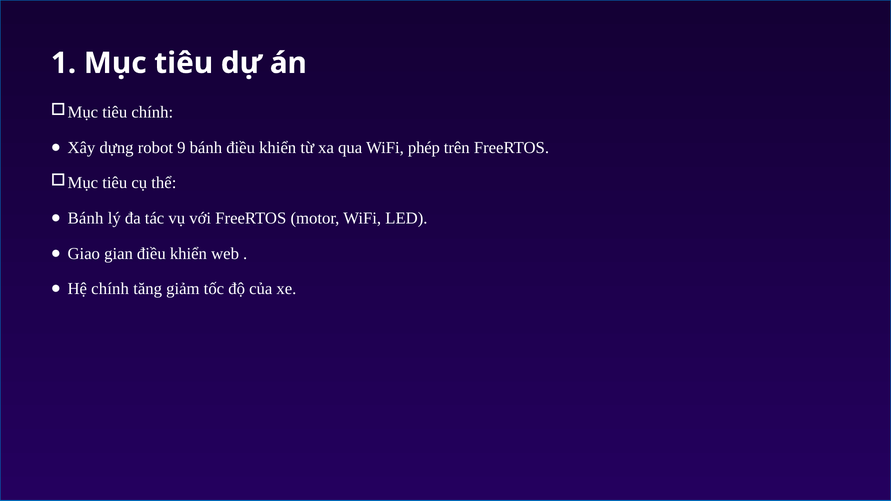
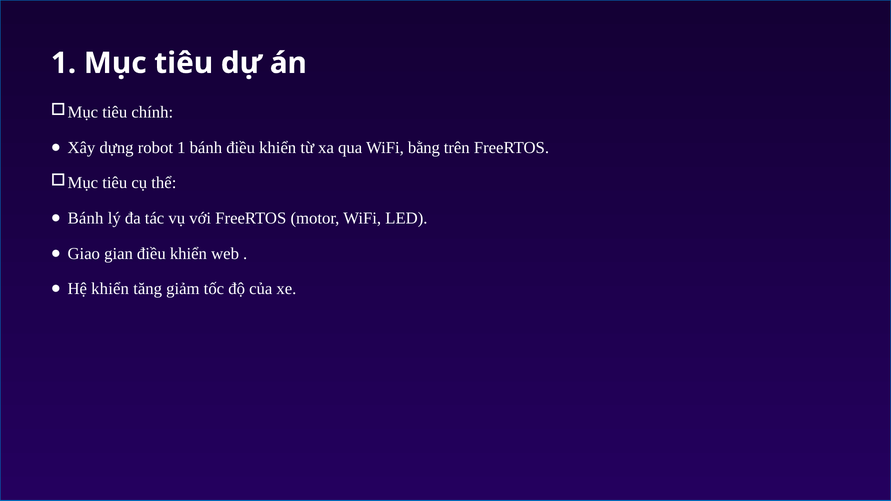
robot 9: 9 -> 1 (181, 148)
phép: phép -> bằng (424, 148)
Hệ chính: chính -> khiển (110, 289)
